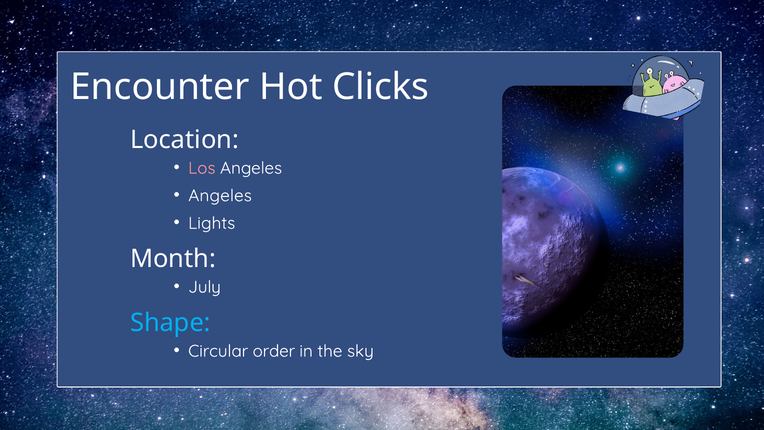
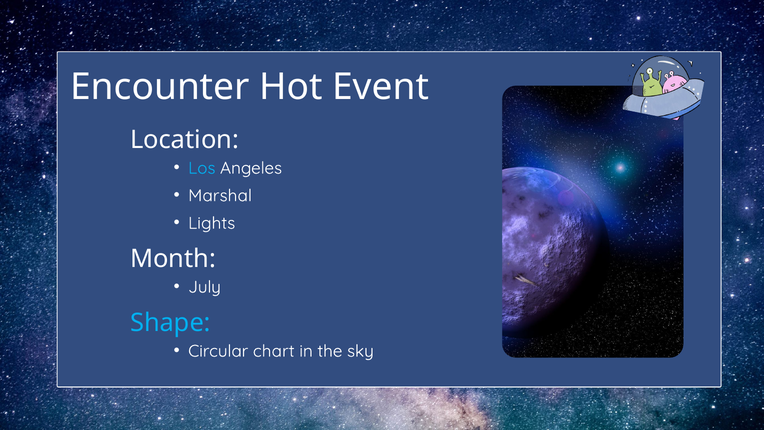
Clicks: Clicks -> Event (381, 87)
Los colour: pink -> light blue (202, 168)
Angeles: Angeles -> Marshal (220, 196)
order: order -> chart (274, 351)
